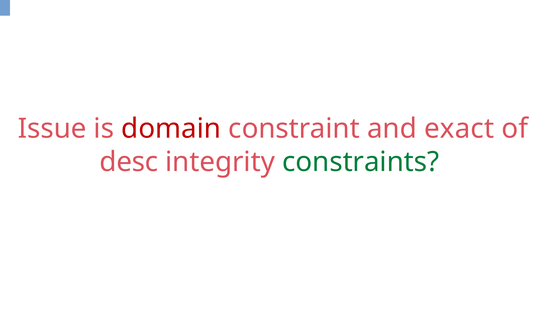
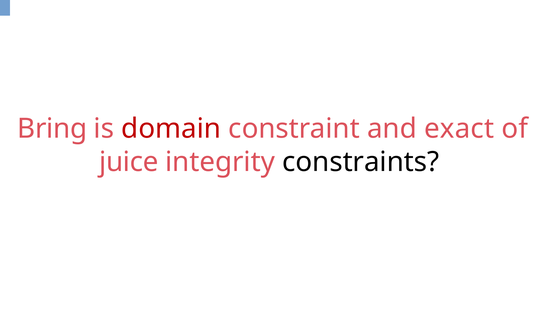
Issue: Issue -> Bring (52, 128)
desc: desc -> juice (129, 162)
constraints colour: green -> black (361, 162)
